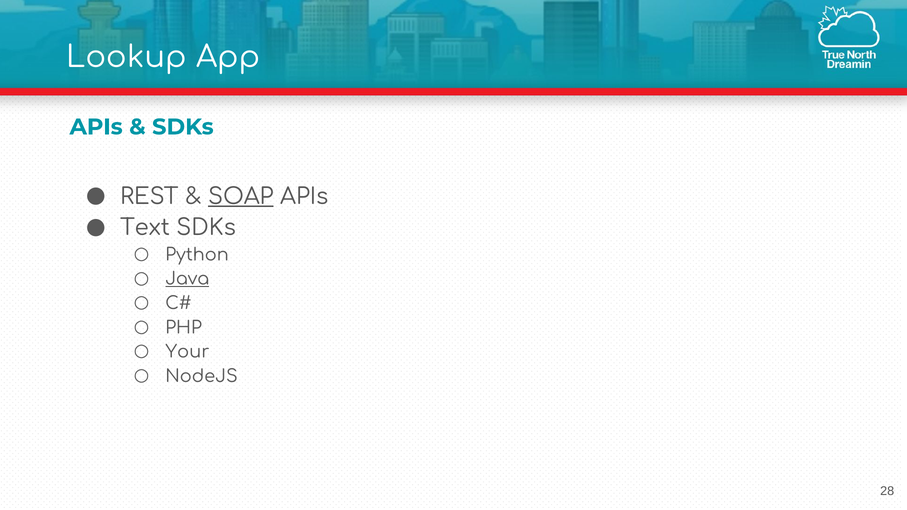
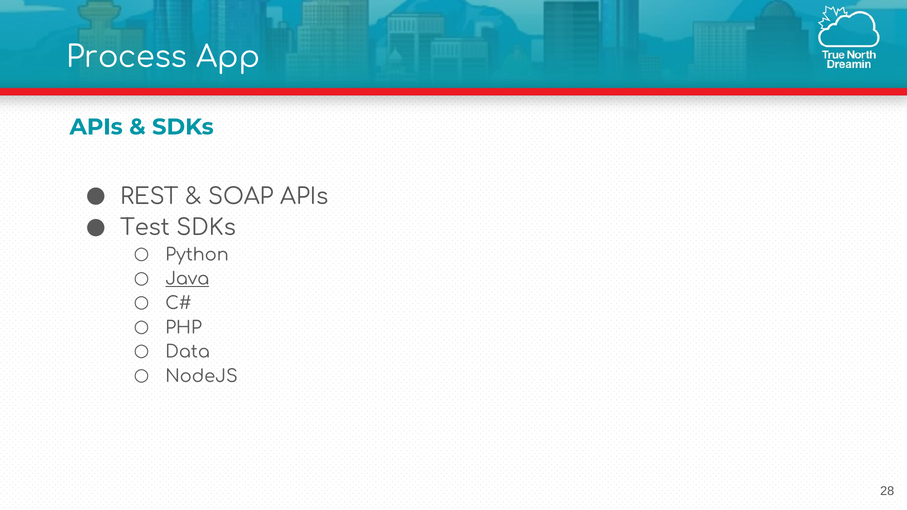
Lookup: Lookup -> Process (127, 57)
SOAP underline: present -> none (241, 197)
Text: Text -> Test (145, 228)
Your: Your -> Data (188, 352)
